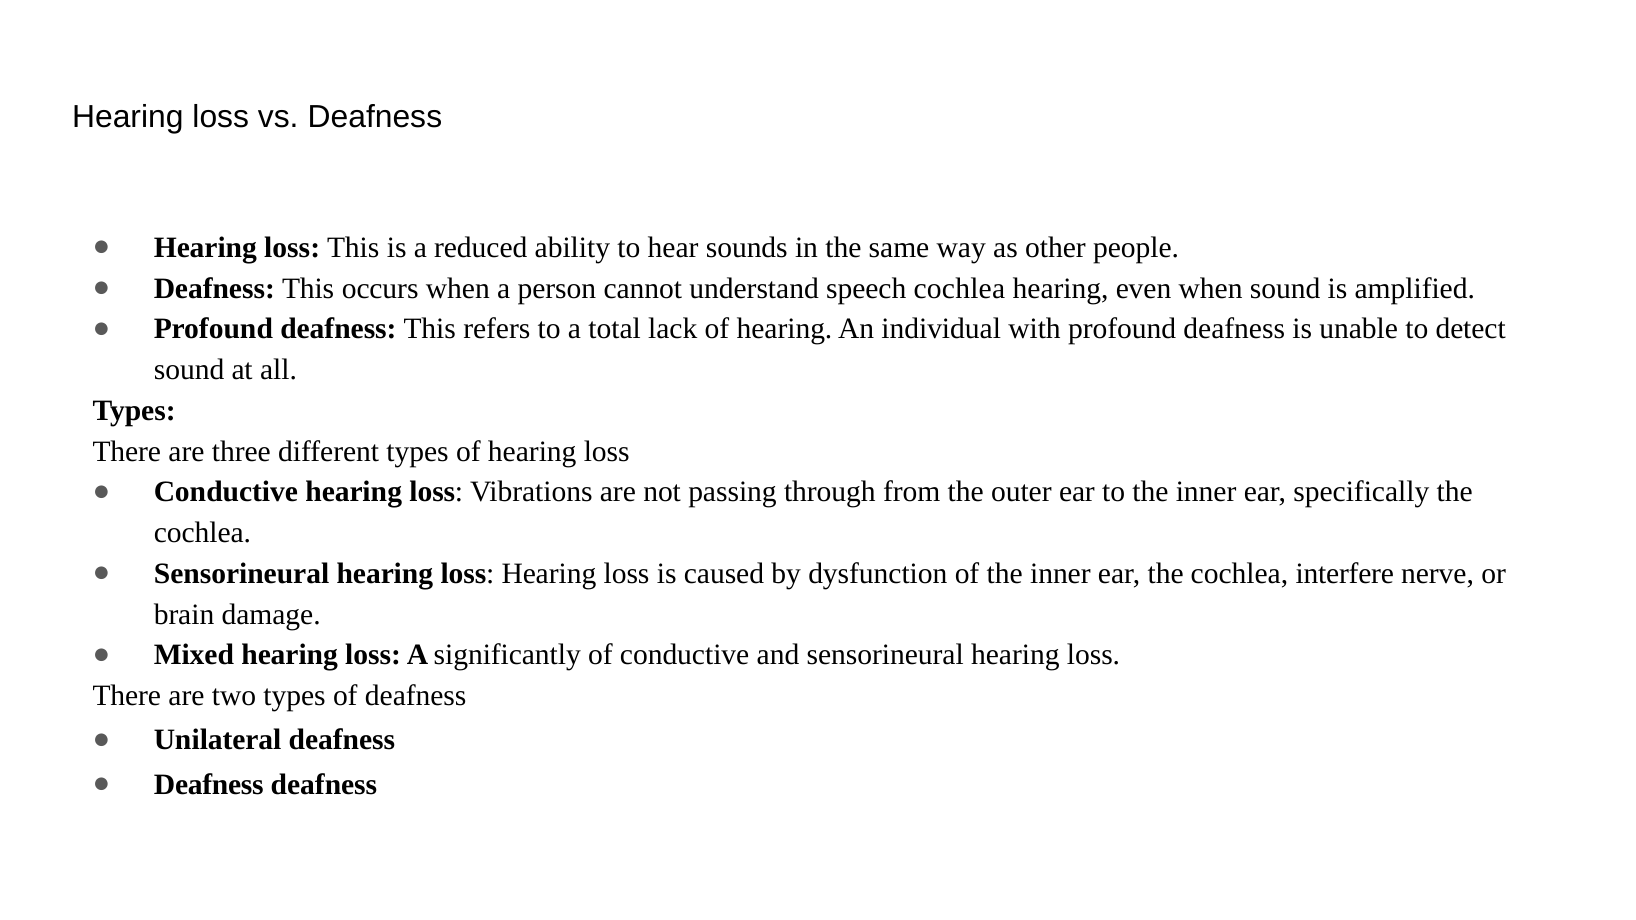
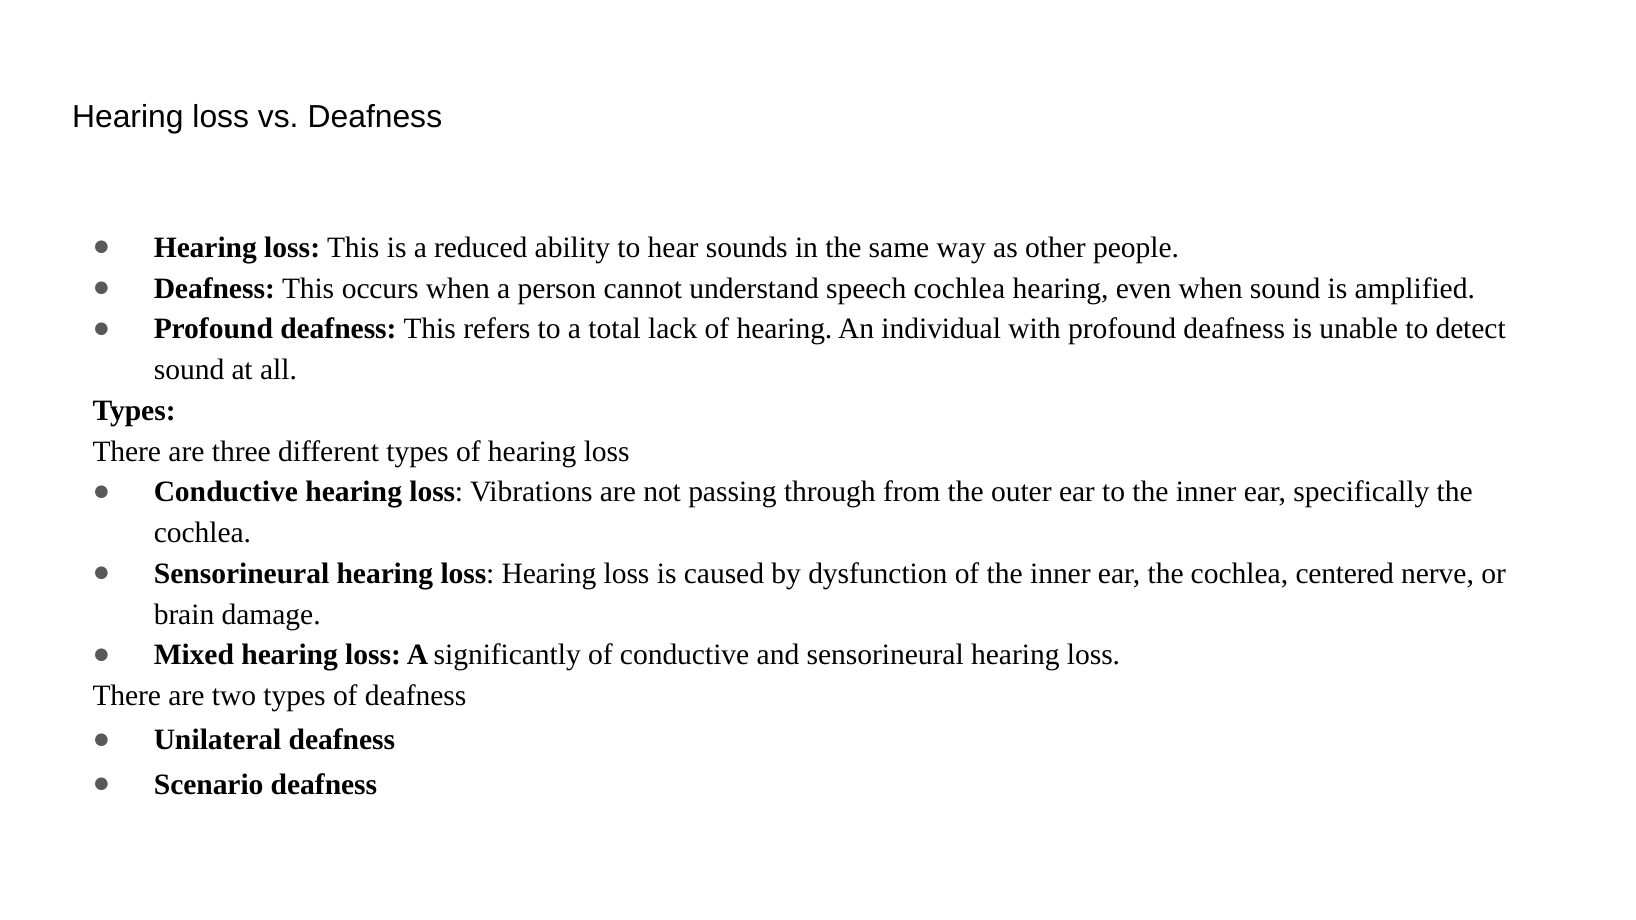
interfere: interfere -> centered (1345, 574)
Deafness: Deafness -> Scenario (209, 785)
